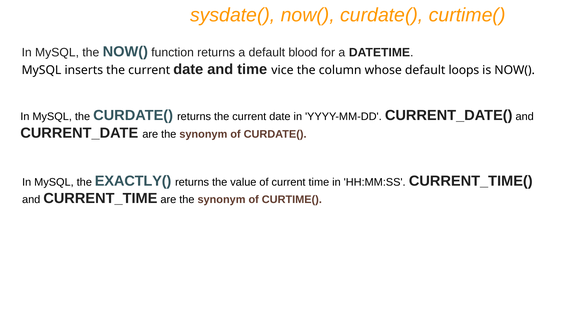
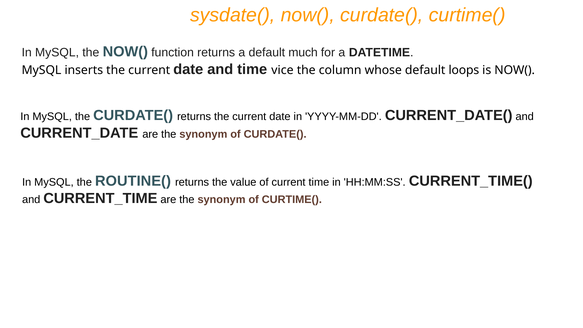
blood: blood -> much (303, 52)
EXACTLY(: EXACTLY( -> ROUTINE( (133, 181)
